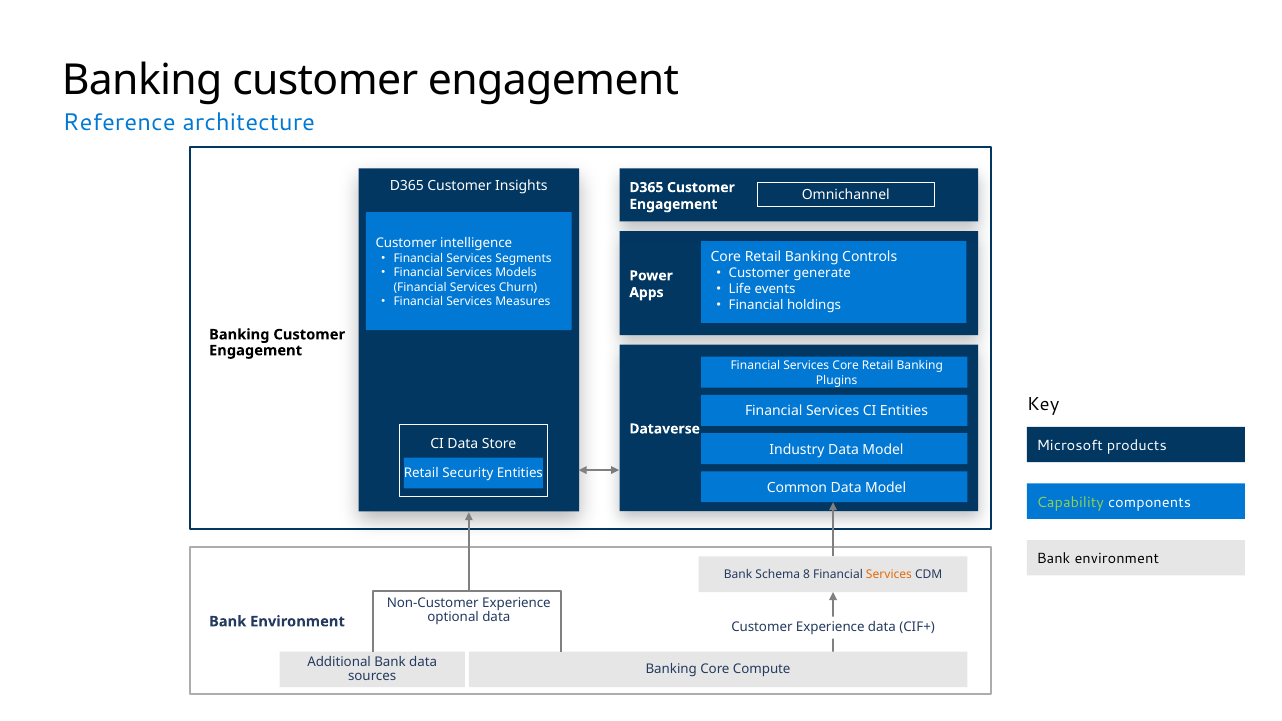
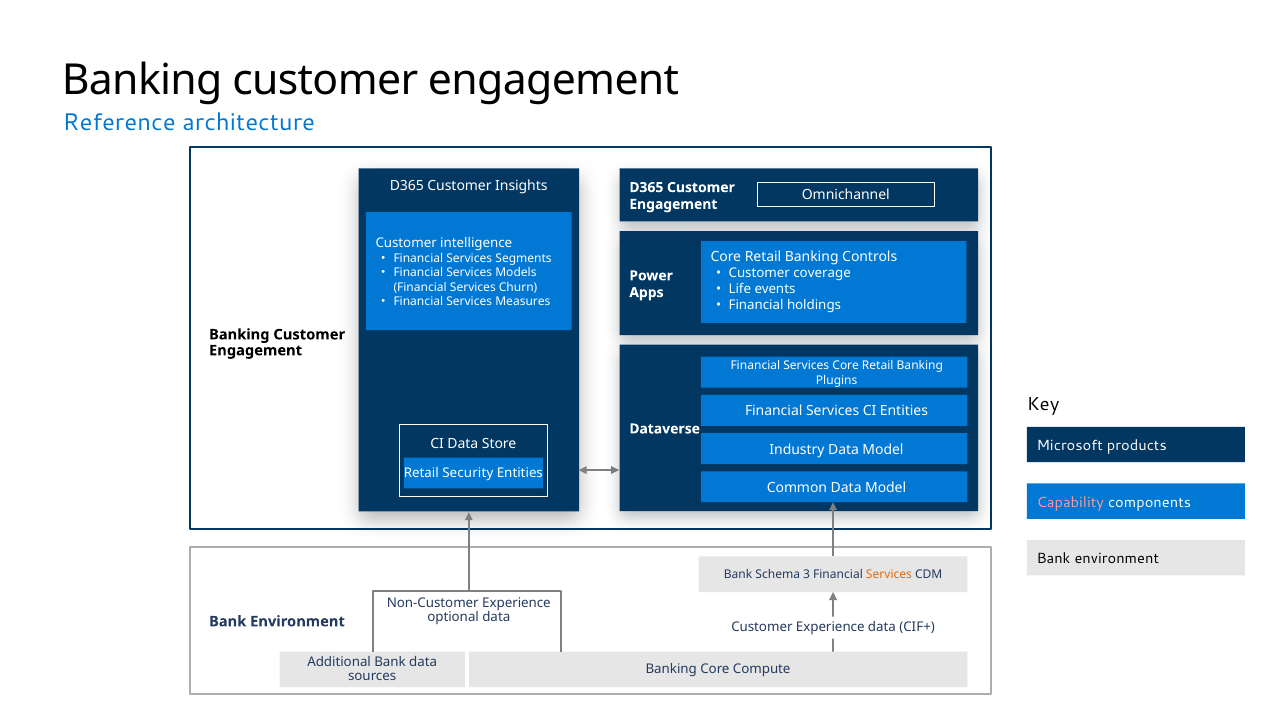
generate: generate -> coverage (822, 273)
Capability colour: light green -> pink (1070, 502)
8: 8 -> 3 (807, 574)
